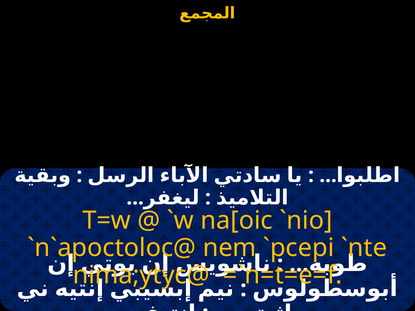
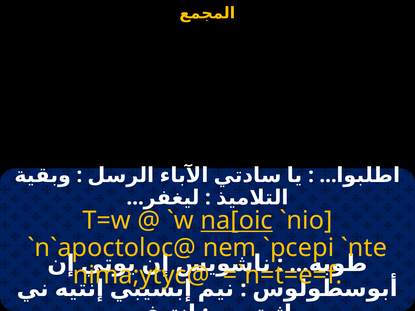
na[oic underline: none -> present (237, 221)
